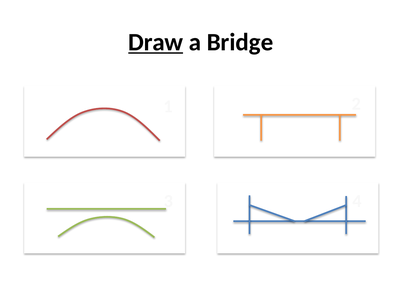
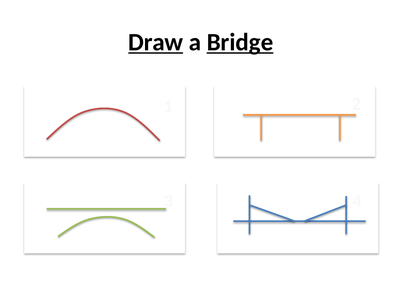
Bridge underline: none -> present (240, 42)
